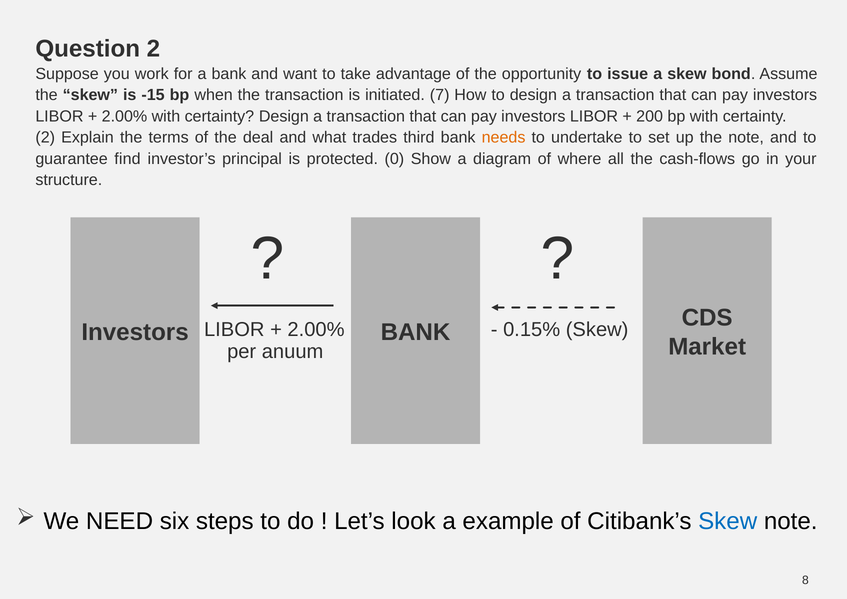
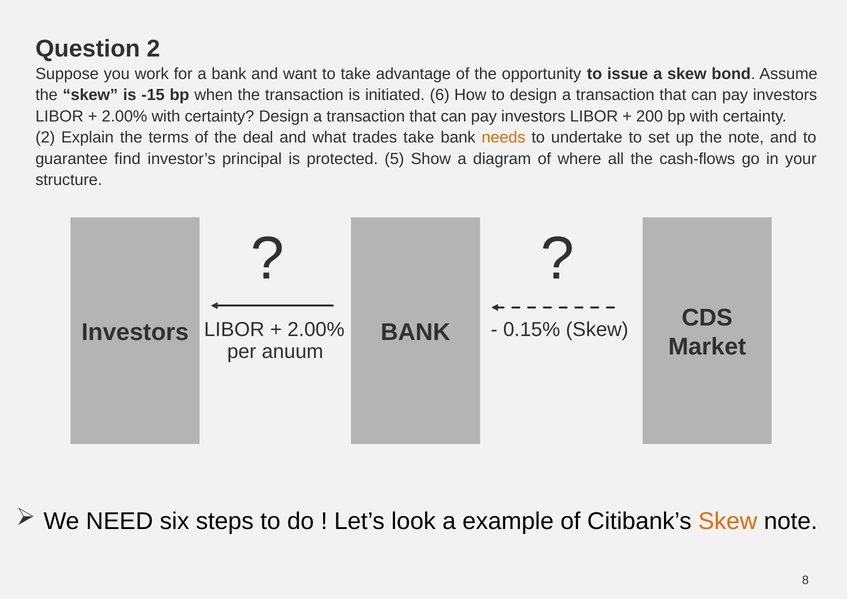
7: 7 -> 6 (440, 95)
trades third: third -> take (419, 138)
0: 0 -> 5 (394, 159)
Skew colour: blue -> orange (728, 521)
